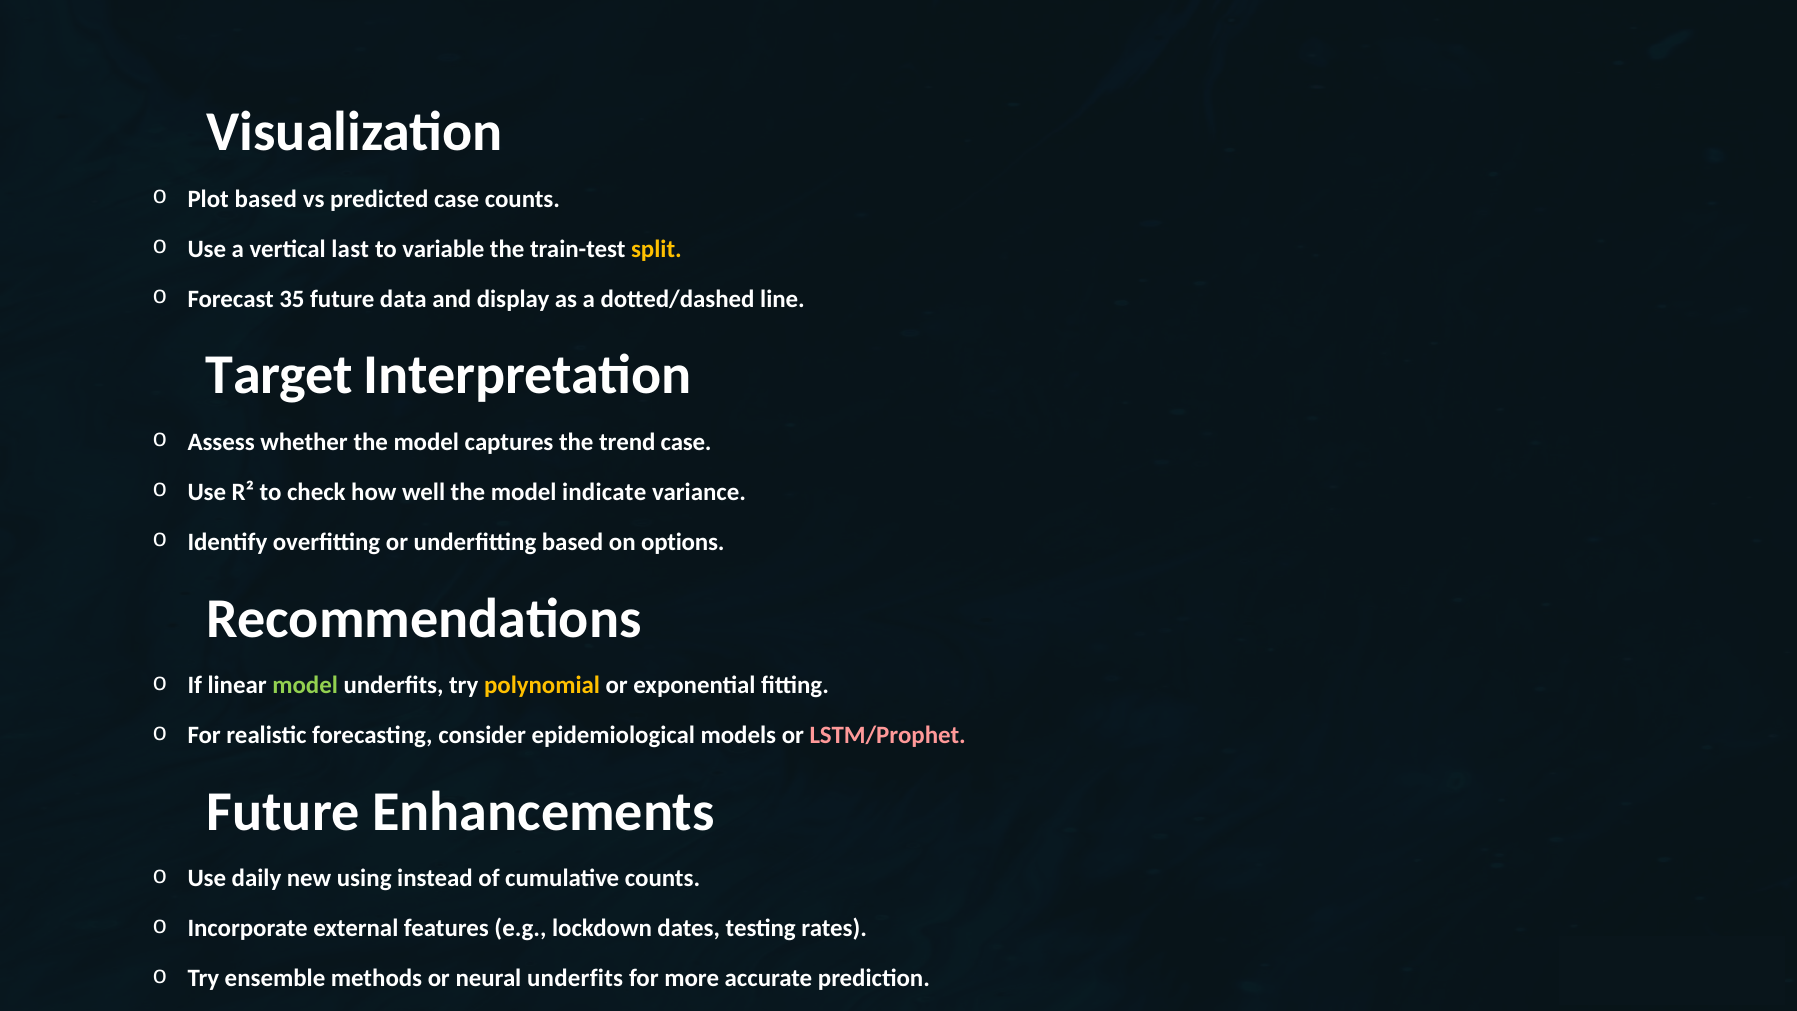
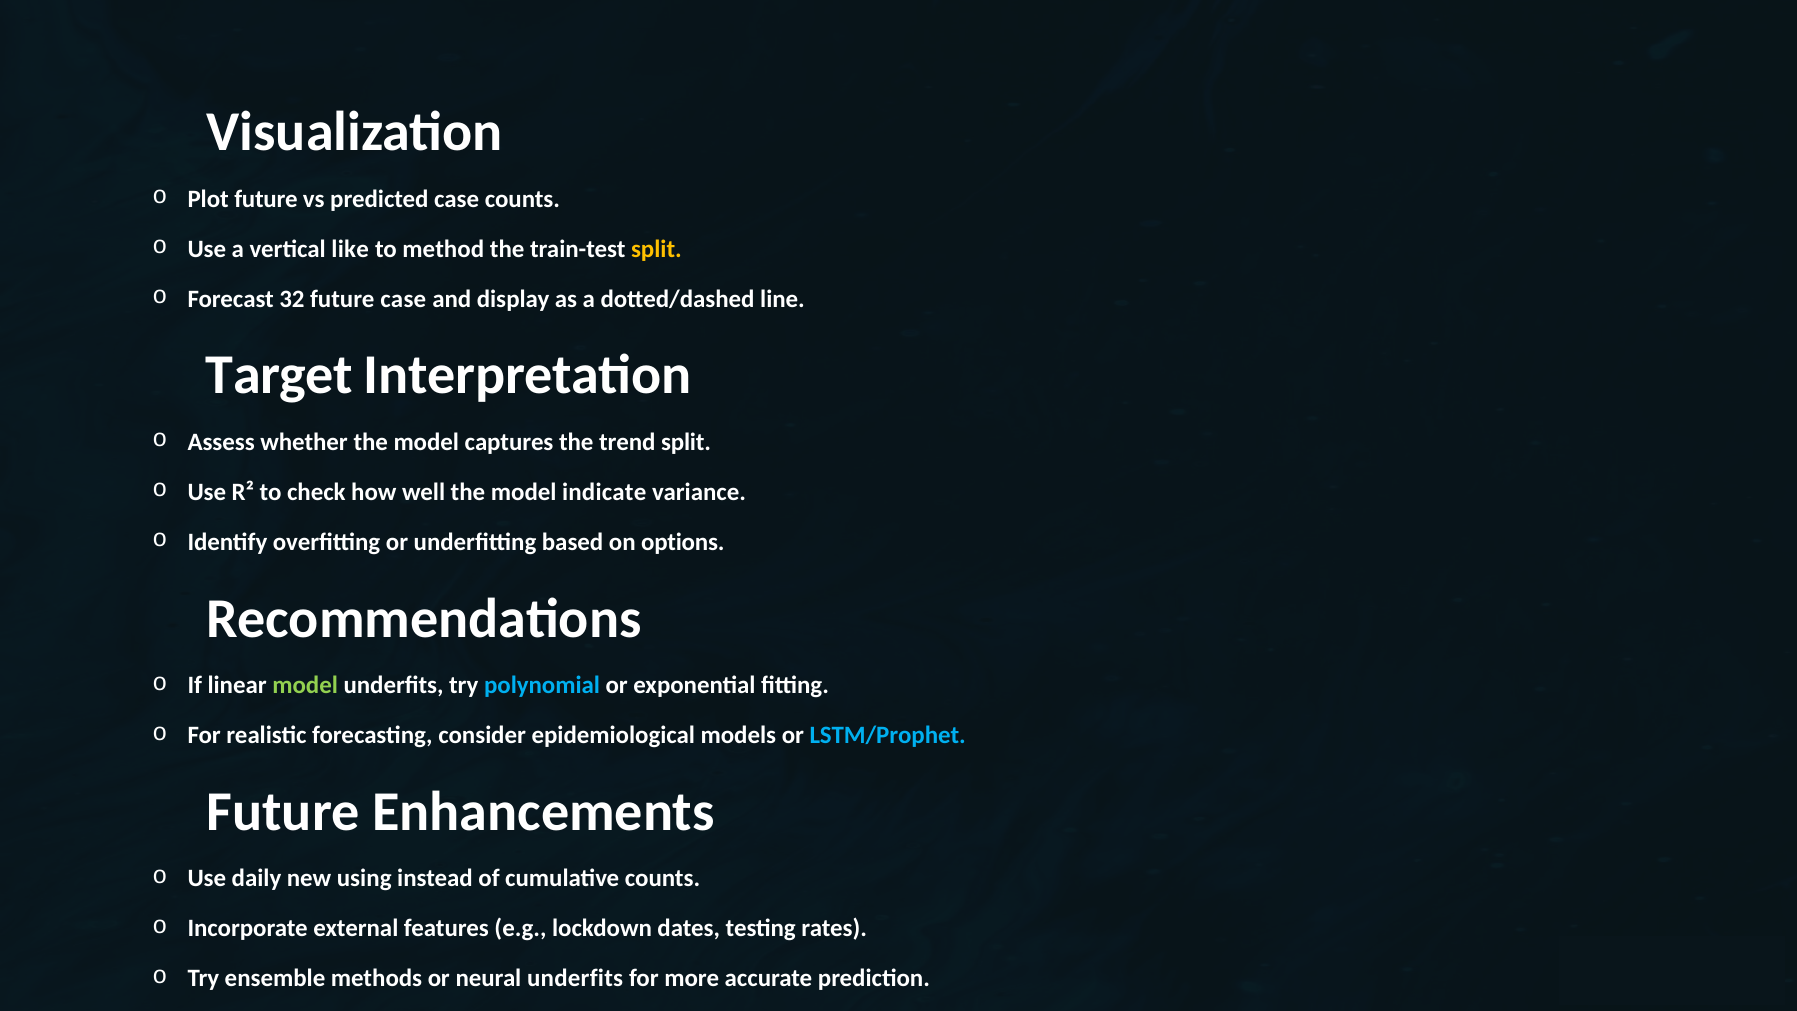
Plot based: based -> future (266, 199)
last: last -> like (350, 249)
variable: variable -> method (443, 249)
35: 35 -> 32 (292, 299)
future data: data -> case (403, 299)
trend case: case -> split (686, 442)
polynomial colour: yellow -> light blue (542, 685)
LSTM/Prophet colour: pink -> light blue (888, 735)
